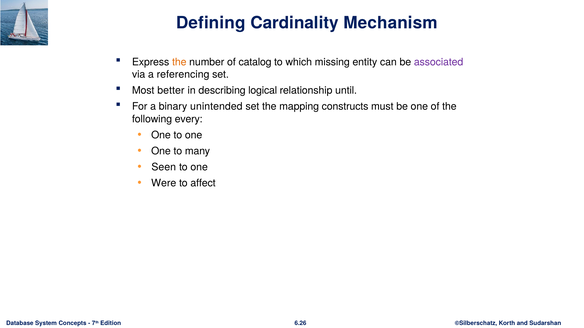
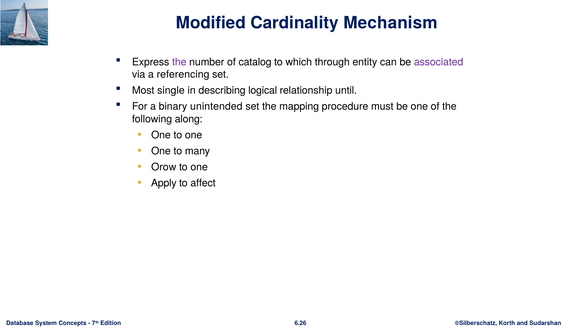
Defining: Defining -> Modified (211, 23)
the colour: orange -> purple (179, 62)
missing: missing -> through (332, 62)
better: better -> single (171, 91)
constructs: constructs -> procedure (345, 107)
every: every -> along (189, 119)
Seen: Seen -> Orow (164, 167)
Were: Were -> Apply (164, 183)
